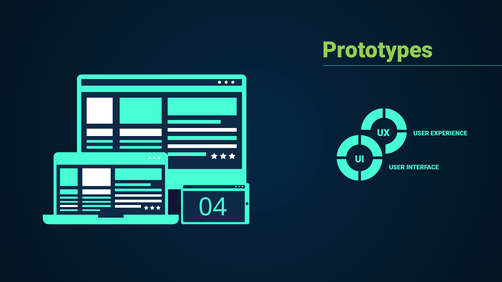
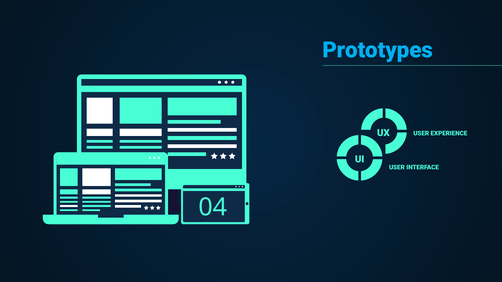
Prototypes colour: light green -> light blue (378, 50)
